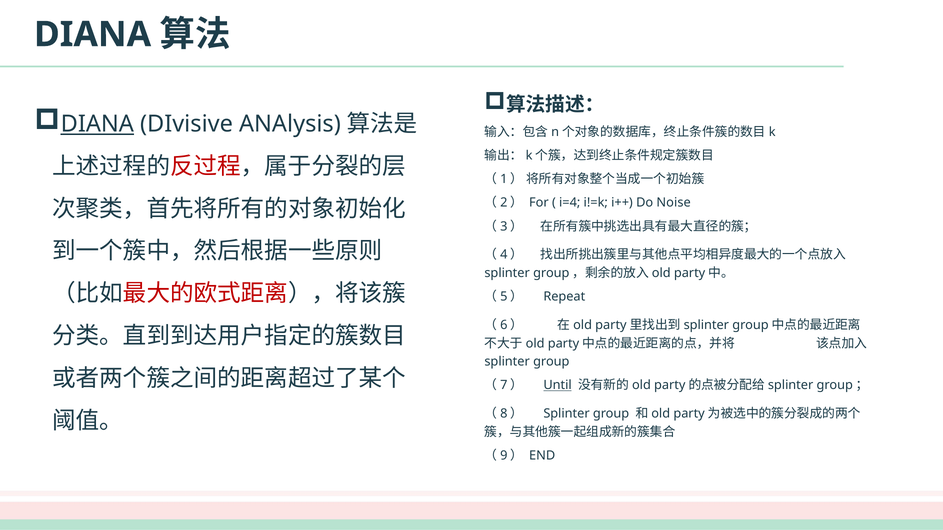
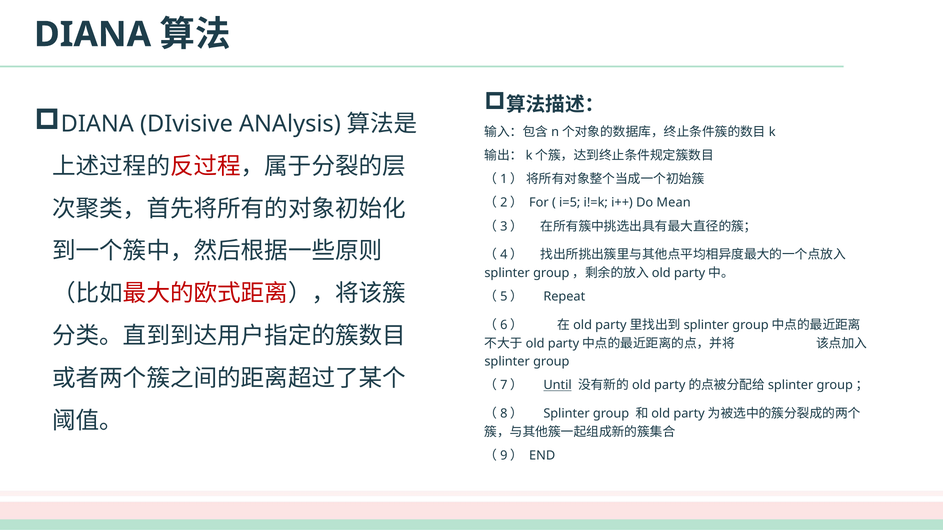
DIANA underline: present -> none (97, 124)
i=4: i=4 -> i=5 (570, 203)
Noise: Noise -> Mean (674, 203)
